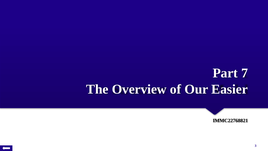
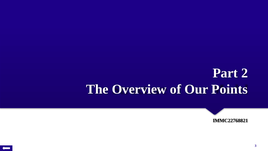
7: 7 -> 2 (245, 73)
Easier: Easier -> Points (229, 89)
